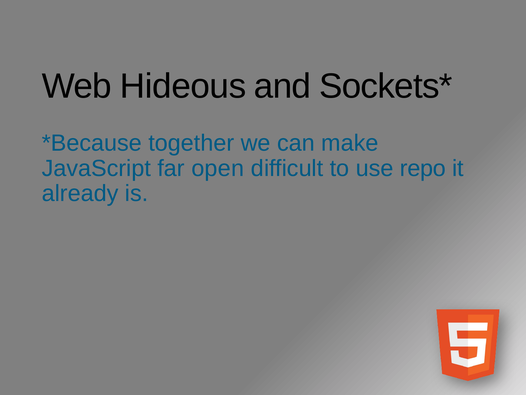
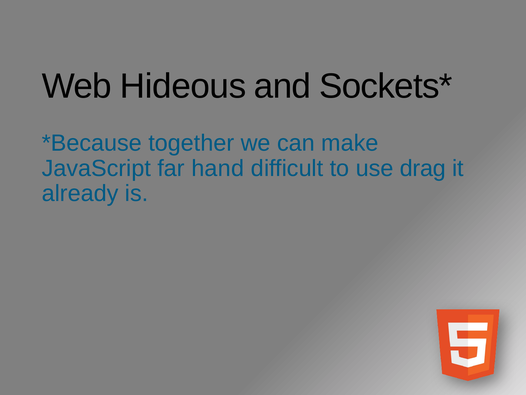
open: open -> hand (218, 168)
repo: repo -> drag (423, 168)
